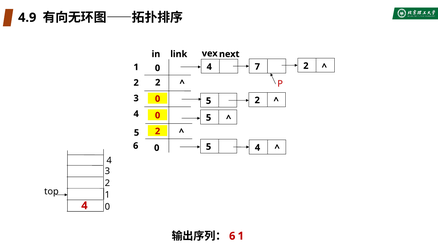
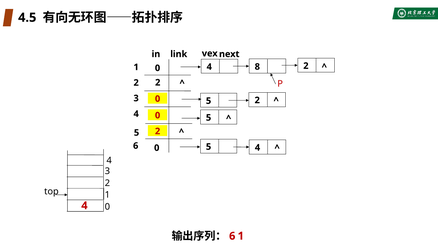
4.9: 4.9 -> 4.5 (27, 17)
7: 7 -> 8 (257, 67)
